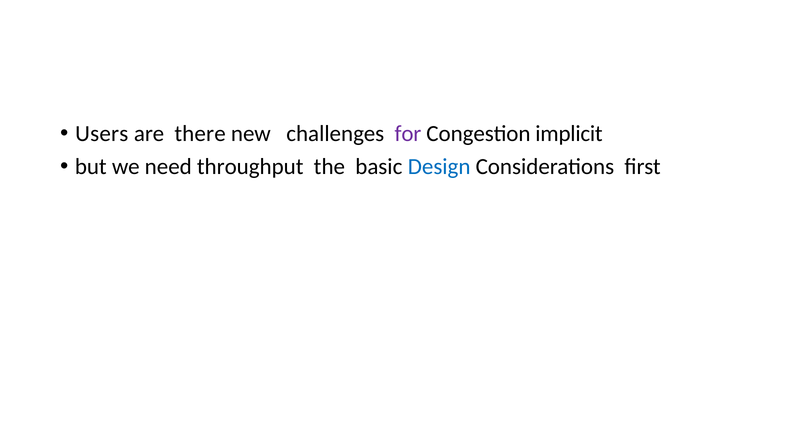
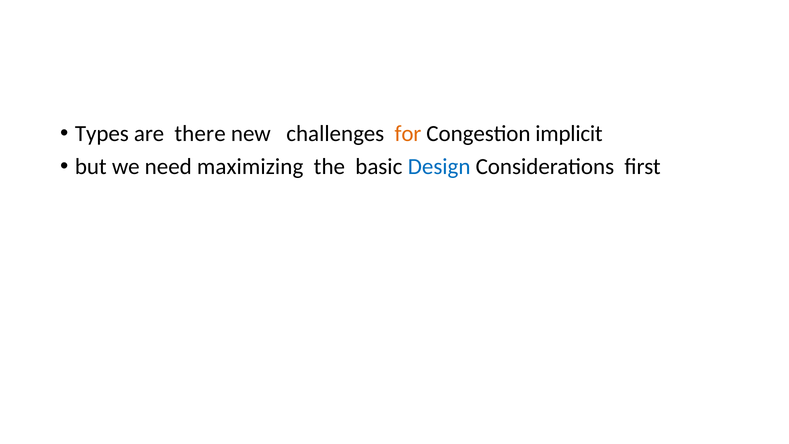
Users: Users -> Types (102, 133)
for colour: purple -> orange (408, 133)
throughput: throughput -> maximizing (250, 166)
